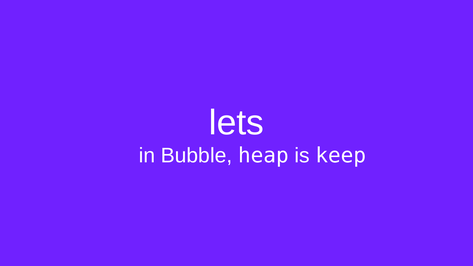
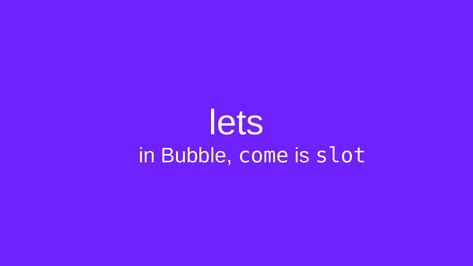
heap: heap -> come (263, 156)
keep: keep -> slot (341, 156)
